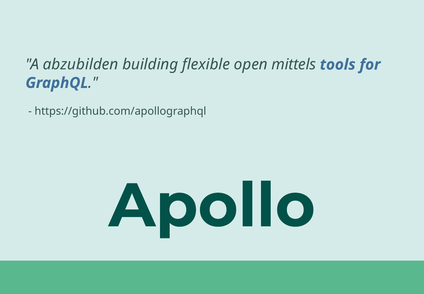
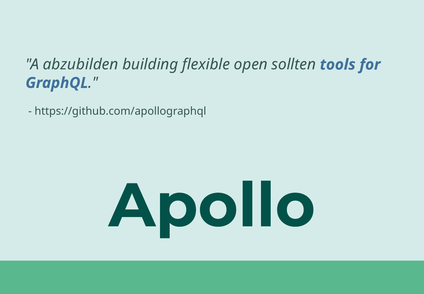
mittels: mittels -> sollten (294, 64)
